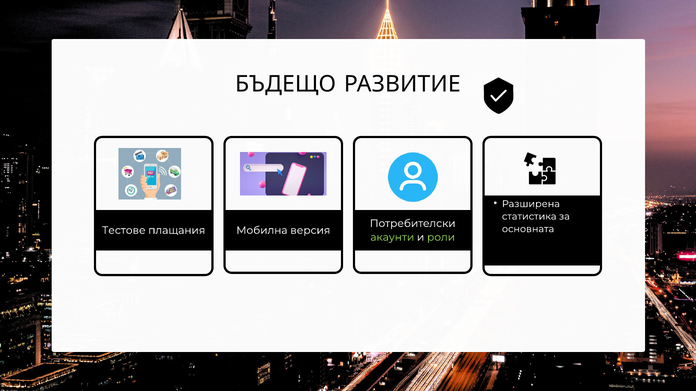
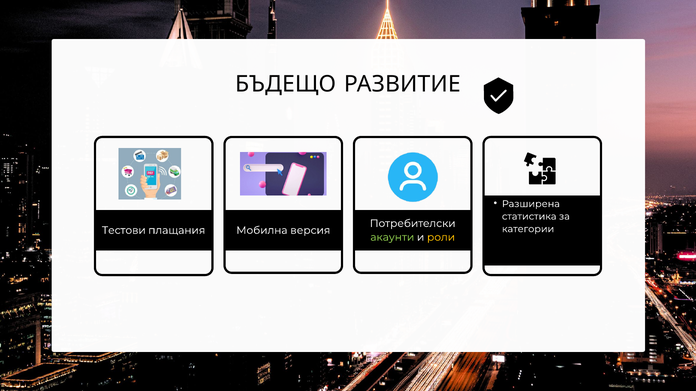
основната: основната -> категории (528, 229)
Тестове: Тестове -> Тестови (124, 231)
роли colour: light green -> yellow (441, 238)
